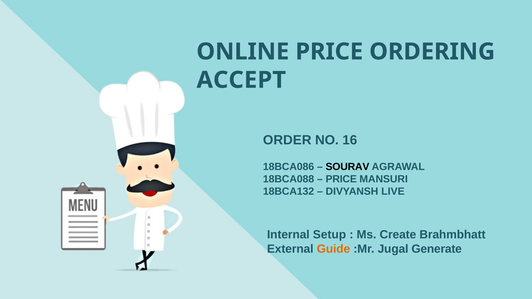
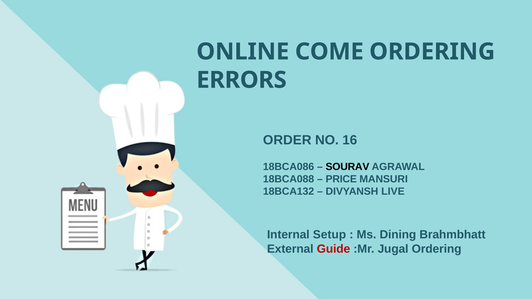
ONLINE PRICE: PRICE -> COME (329, 52)
ACCEPT: ACCEPT -> ERRORS (242, 80)
Create: Create -> Dining (398, 235)
Guide colour: orange -> red (333, 249)
Jugal Generate: Generate -> Ordering (437, 249)
